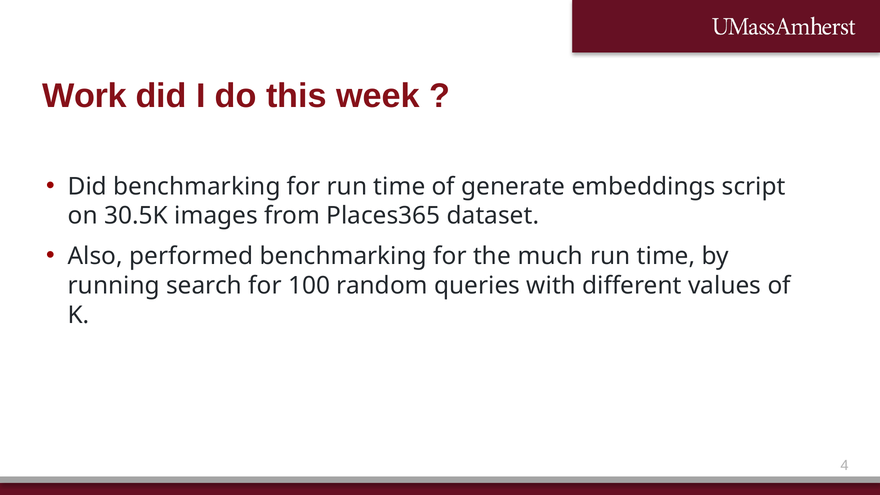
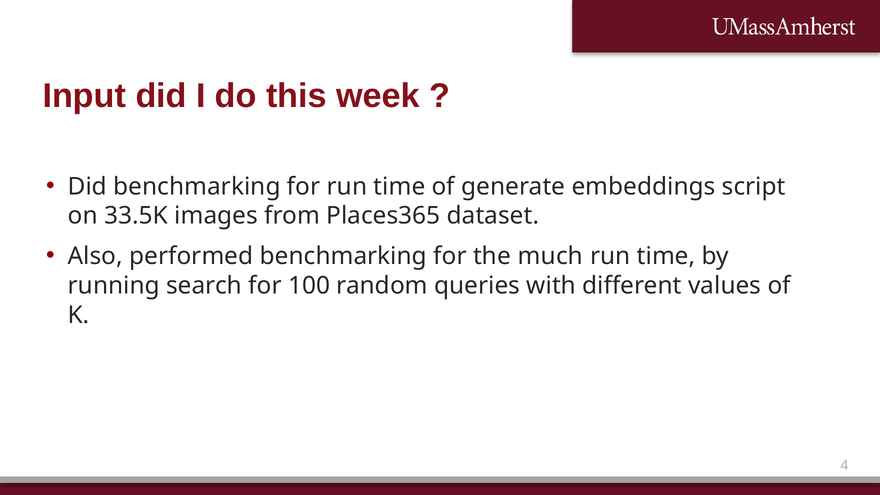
Work: Work -> Input (84, 96)
30.5K: 30.5K -> 33.5K (136, 216)
